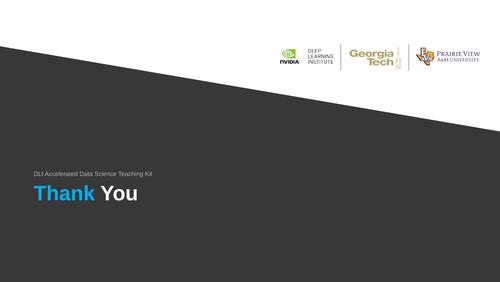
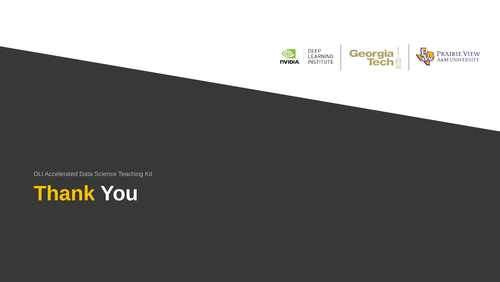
Thank colour: light blue -> yellow (64, 193)
